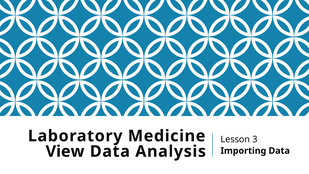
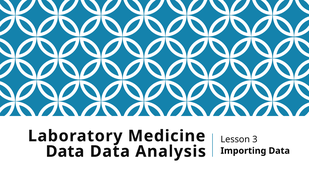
View: View -> Data (65, 151)
